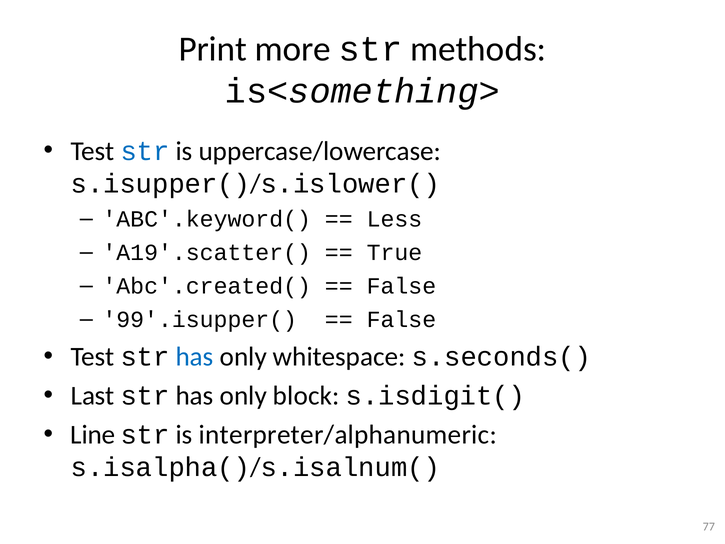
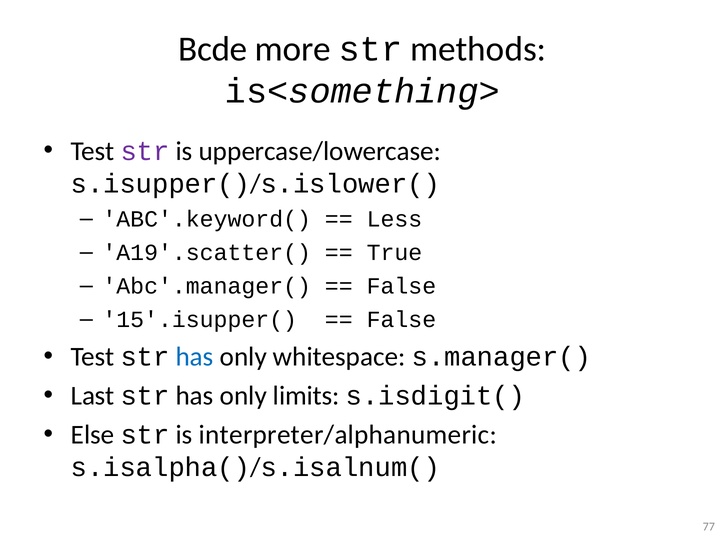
Print: Print -> Bcde (213, 49)
str colour: blue -> purple (145, 151)
Abc'.created(: Abc'.created( -> Abc'.manager( (207, 286)
99'.isupper(: 99'.isupper( -> 15'.isupper( (200, 319)
s.seconds(: s.seconds( -> s.manager( (501, 356)
block: block -> limits (306, 396)
Line: Line -> Else (93, 435)
